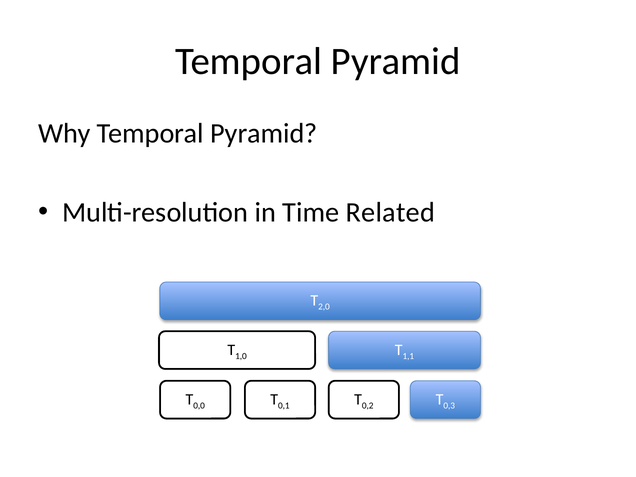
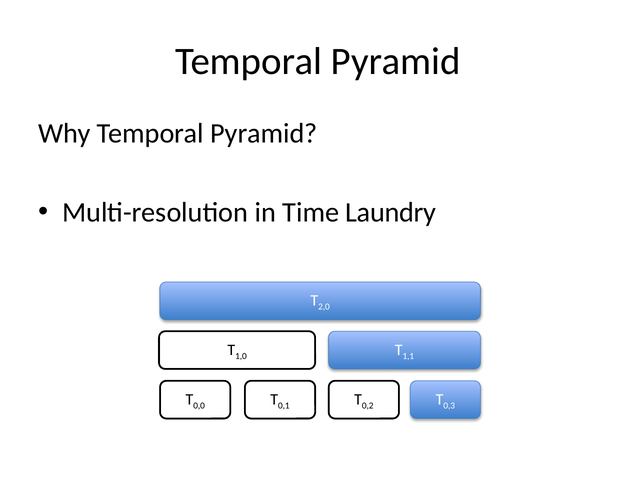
Related: Related -> Laundry (391, 213)
